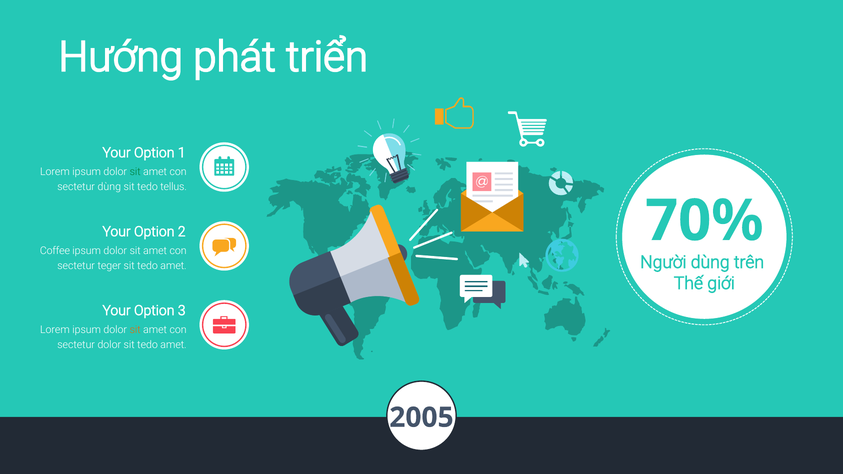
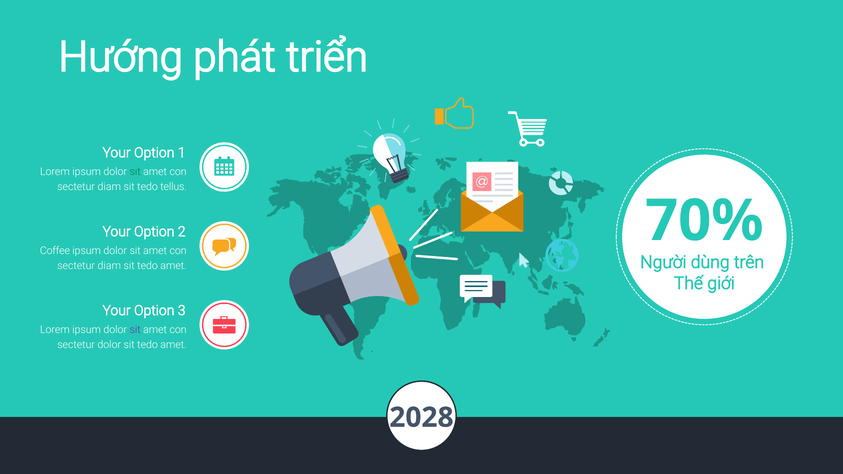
dùng: dùng -> diam (109, 187)
teger: teger -> diam (109, 266)
sit colour: orange -> purple (135, 330)
2005: 2005 -> 2028 (421, 418)
